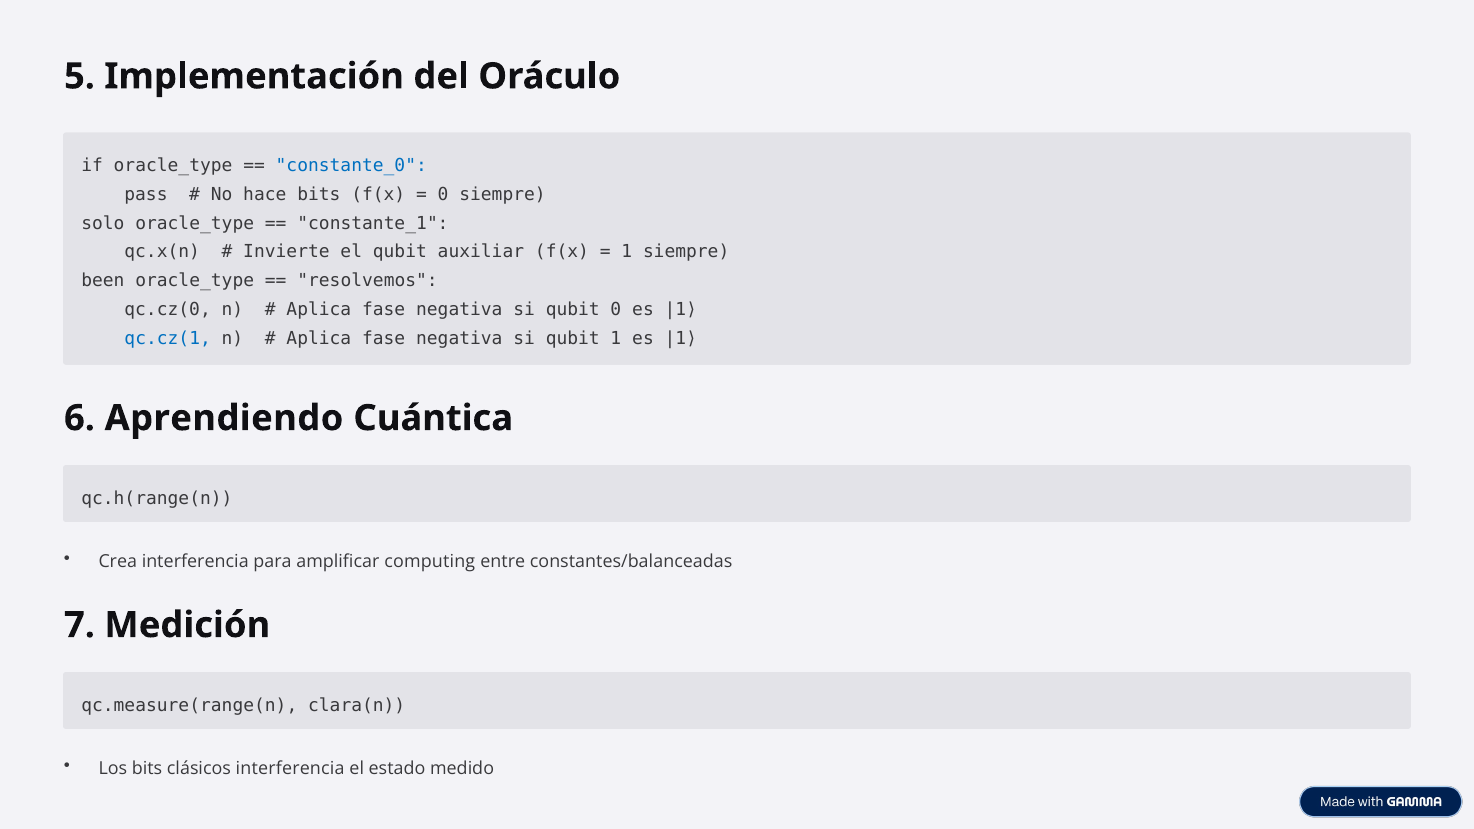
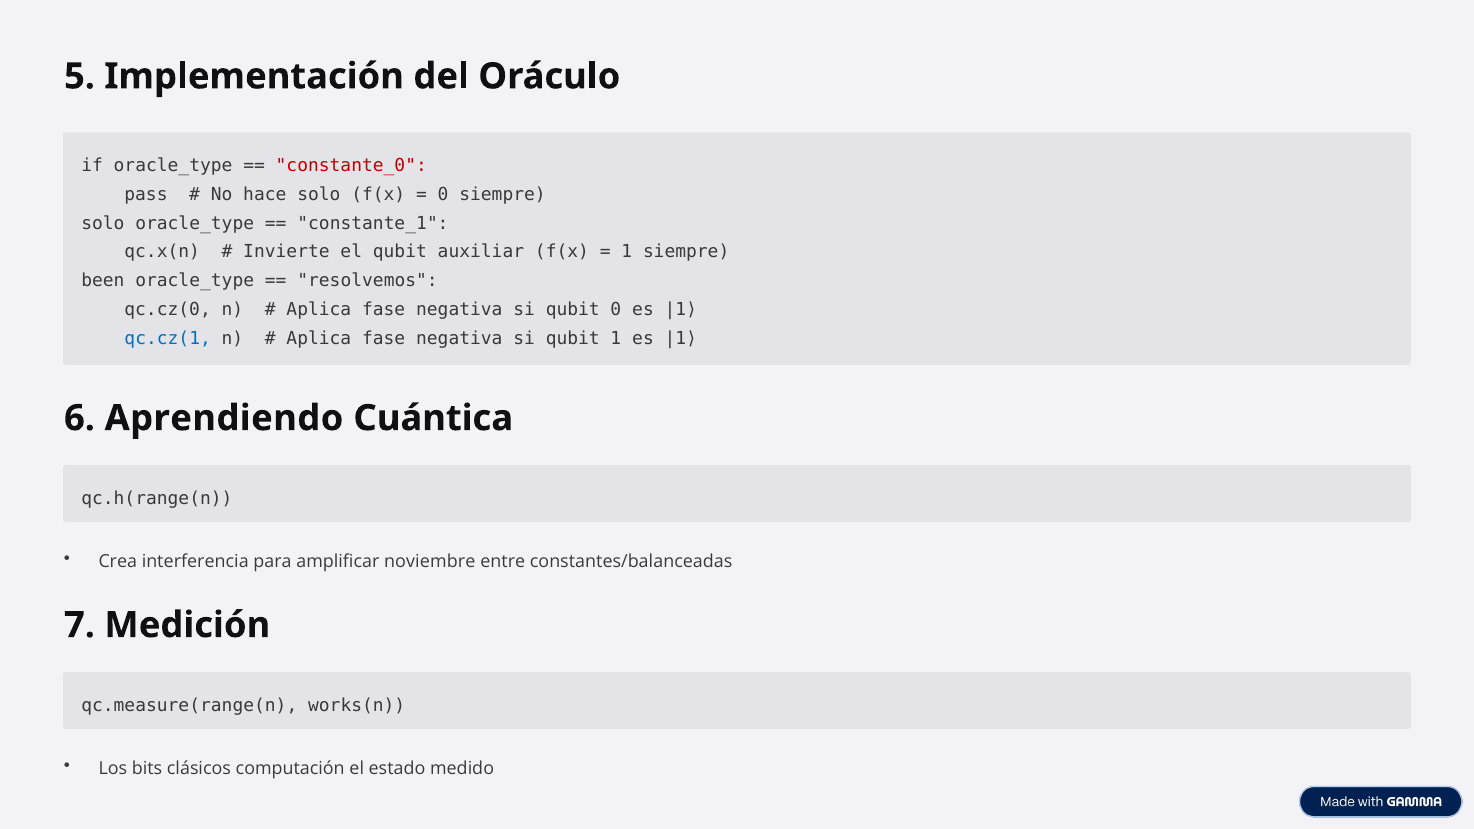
constante_0 colour: blue -> red (351, 166)
hace bits: bits -> solo (319, 194)
computing: computing -> noviembre (430, 562)
clara(n: clara(n -> works(n (357, 705)
clásicos interferencia: interferencia -> computación (290, 769)
